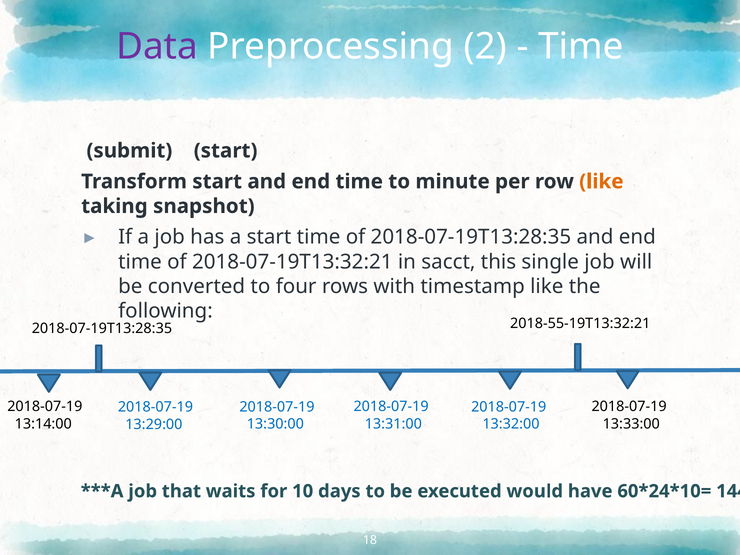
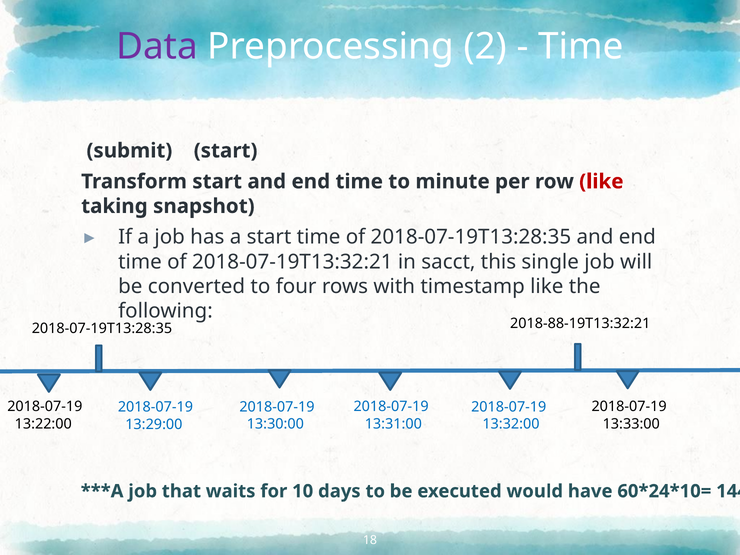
like colour: orange -> red (601, 182)
2018-55-19T13:32:21: 2018-55-19T13:32:21 -> 2018-88-19T13:32:21 (580, 323)
13:14:00: 13:14:00 -> 13:22:00 (43, 424)
